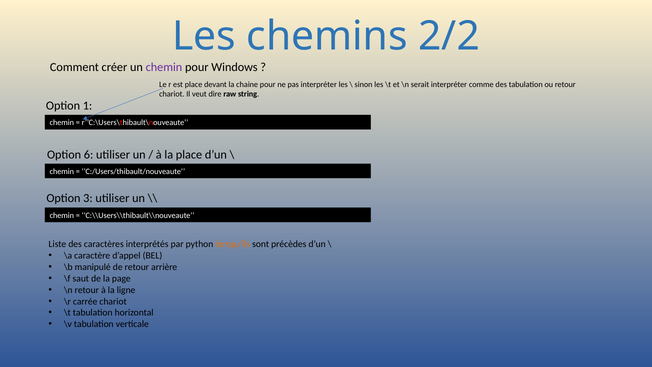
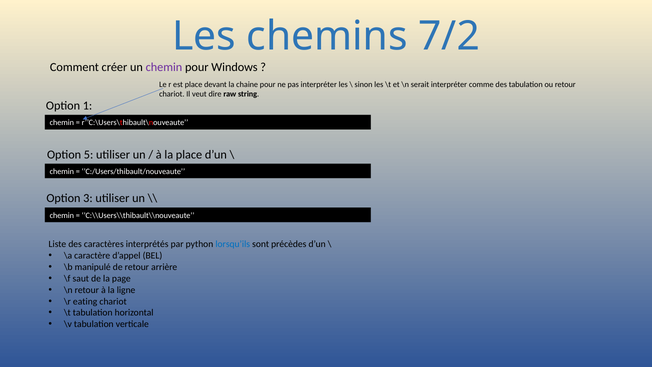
2/2: 2/2 -> 7/2 (449, 36)
6: 6 -> 5 (89, 154)
lorsqu’ils colour: orange -> blue (233, 244)
carrée: carrée -> eating (85, 301)
